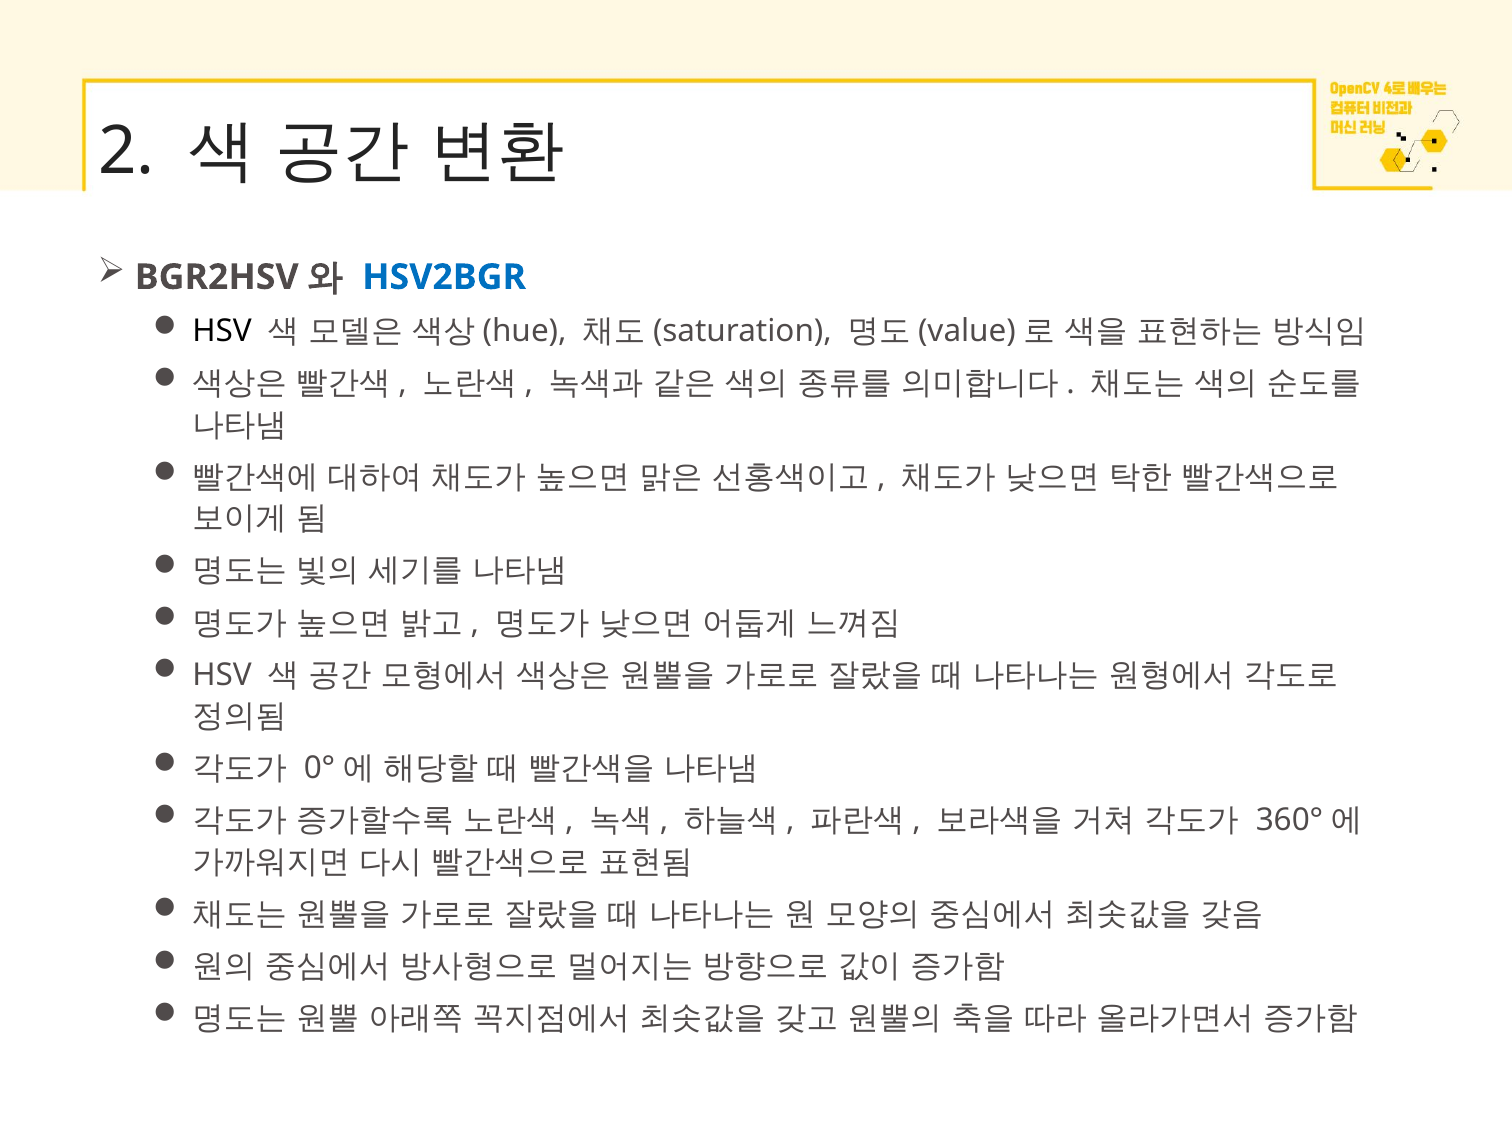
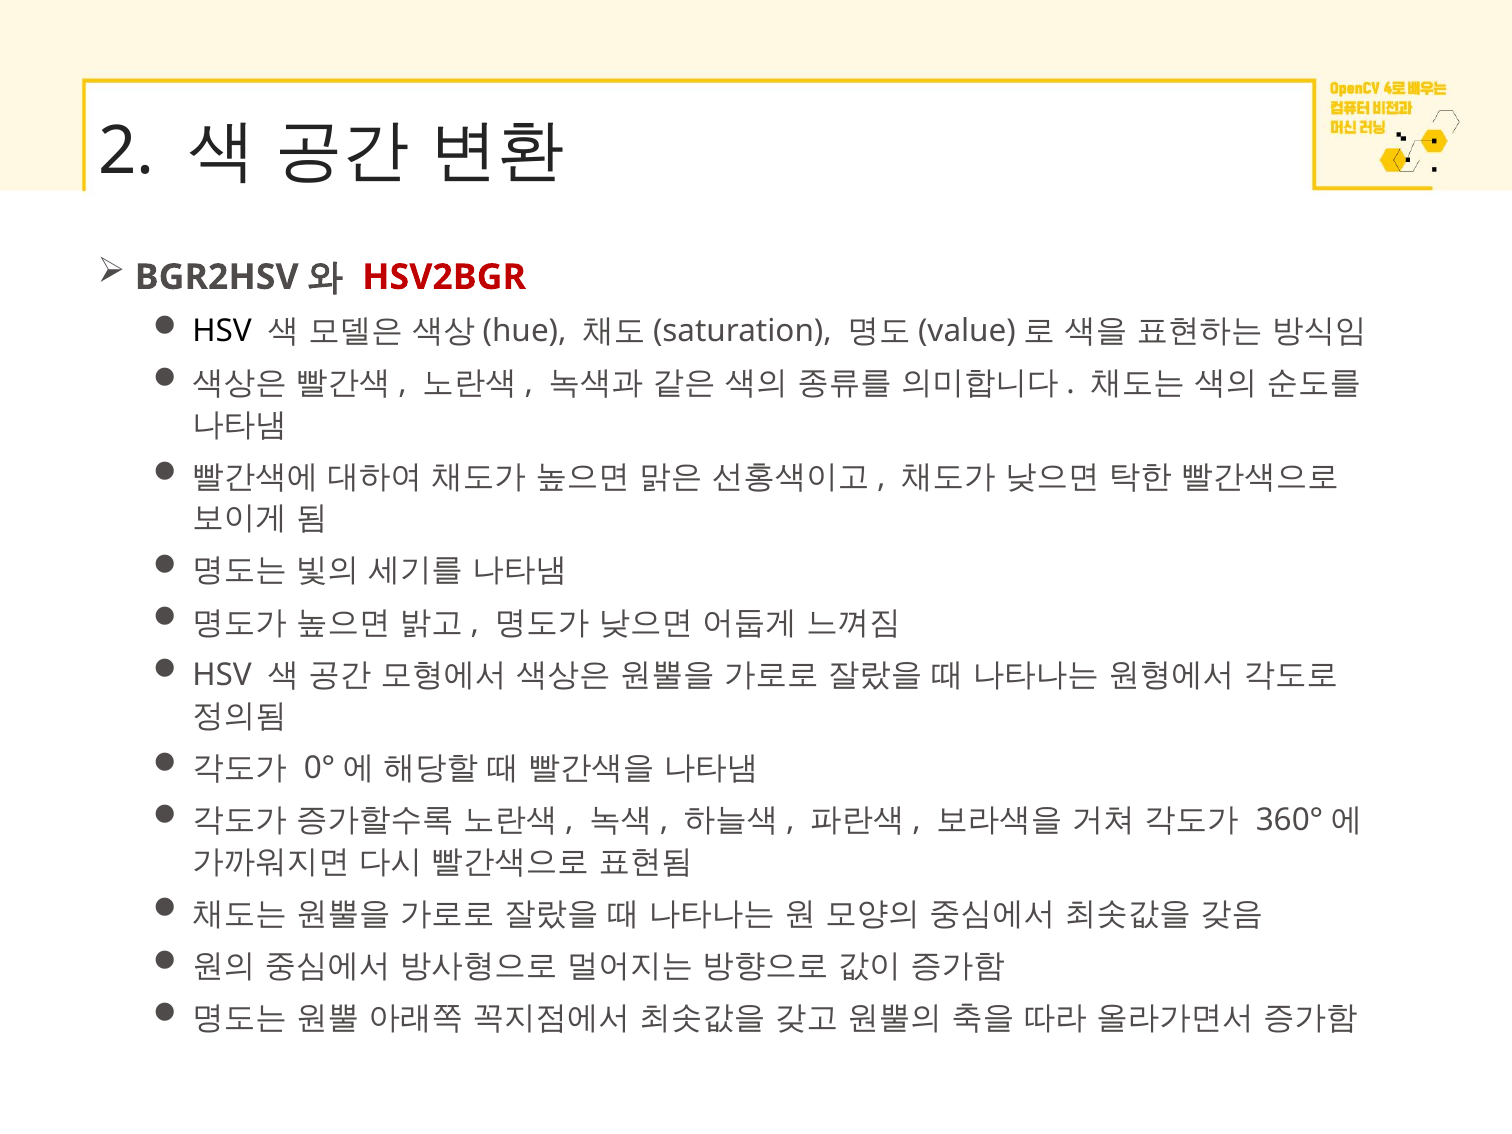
HSV2BGR colour: blue -> red (444, 277)
